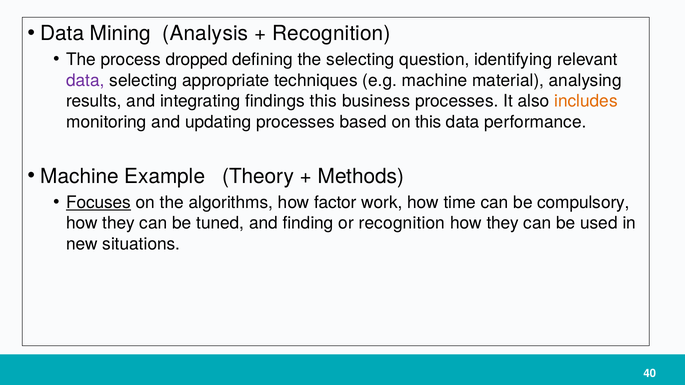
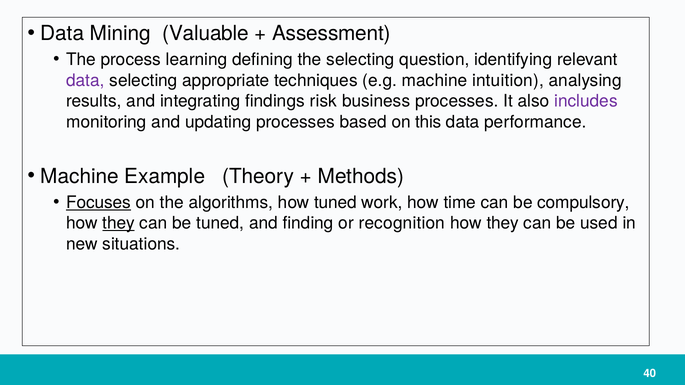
Analysis: Analysis -> Valuable (206, 34)
Recognition: Recognition -> Assessment (332, 34)
dropped: dropped -> learning (197, 60)
material: material -> intuition (508, 80)
findings this: this -> risk (323, 101)
includes colour: orange -> purple (586, 101)
how factor: factor -> tuned (335, 203)
they underline: none -> present (119, 223)
